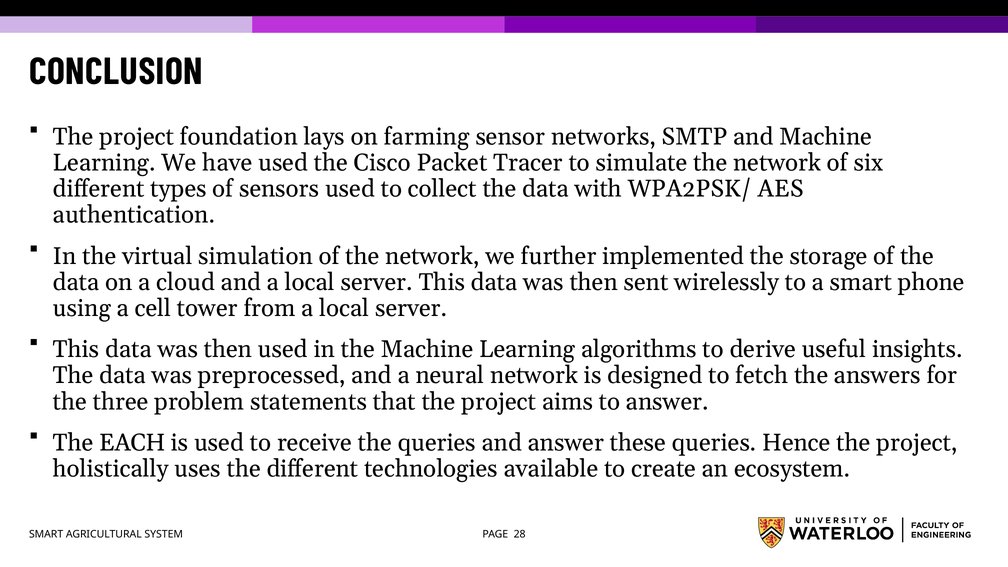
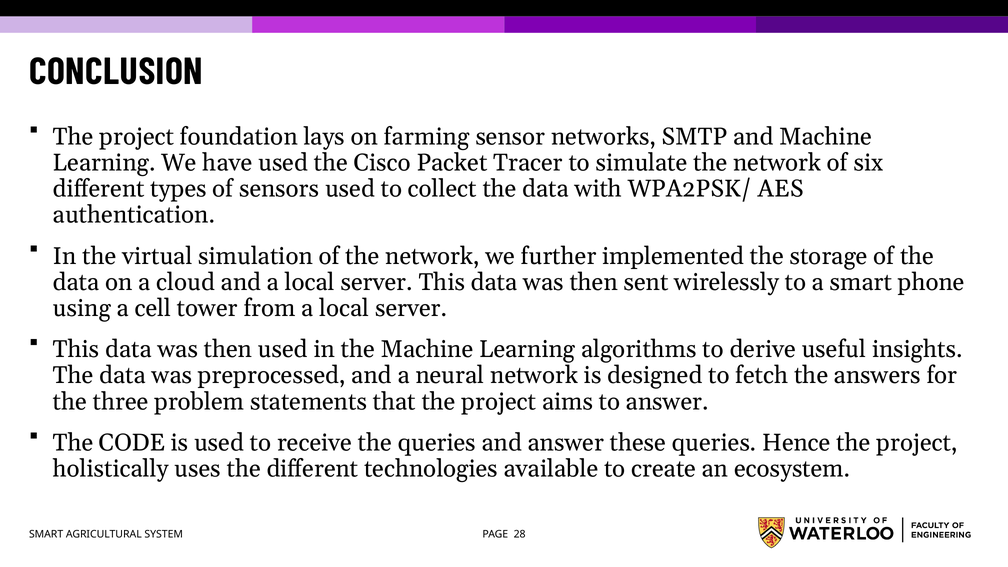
EACH: EACH -> CODE (132, 443)
